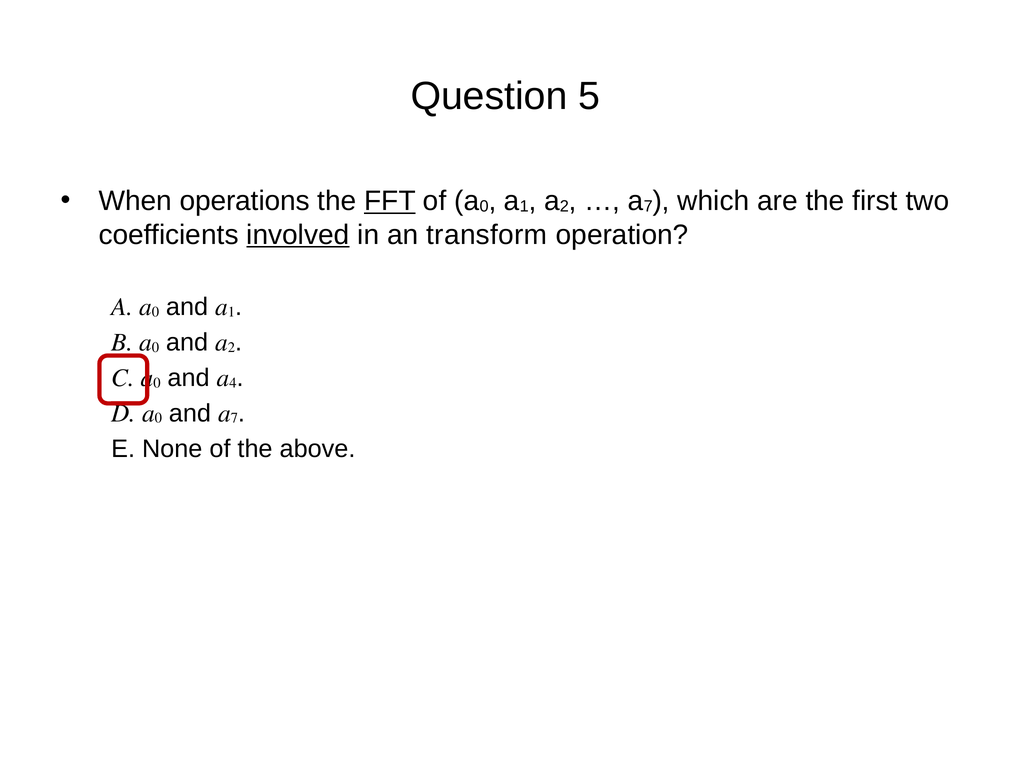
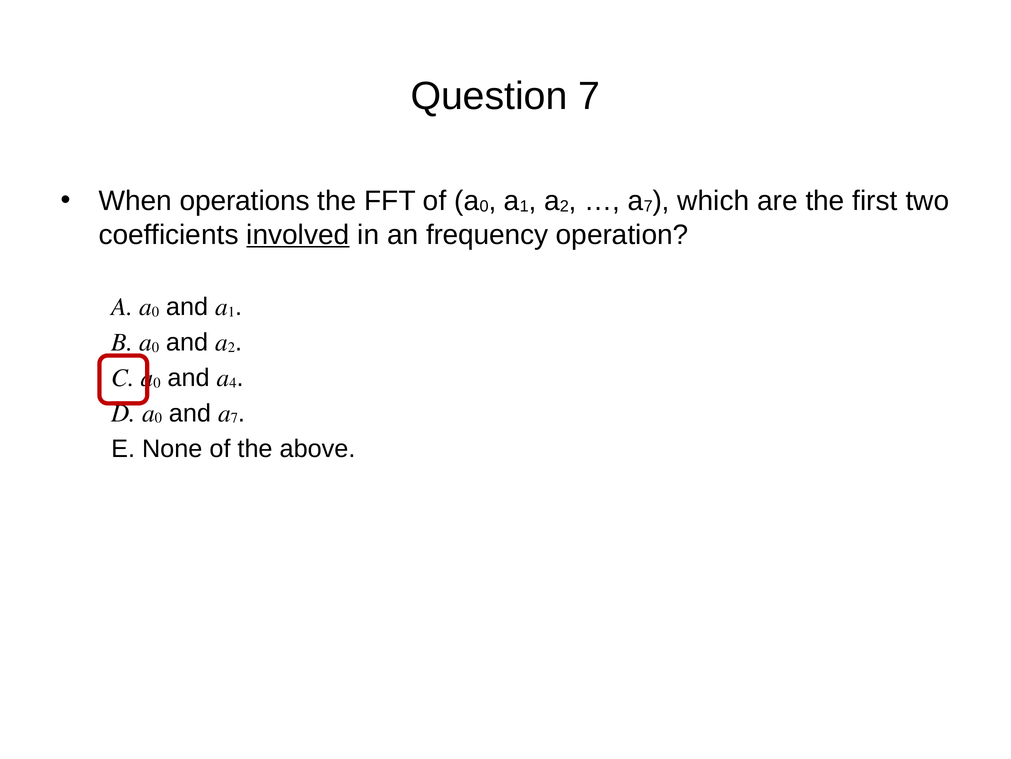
Question 5: 5 -> 7 (589, 96)
FFT underline: present -> none (390, 201)
transform: transform -> frequency (487, 235)
